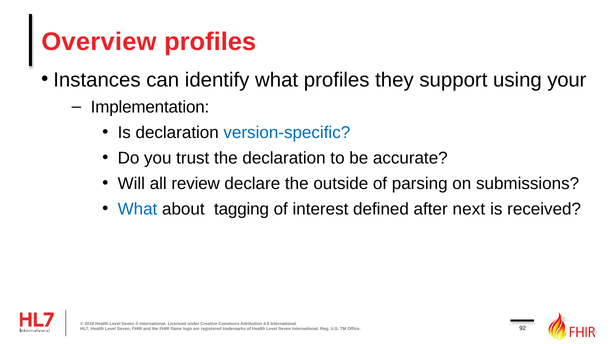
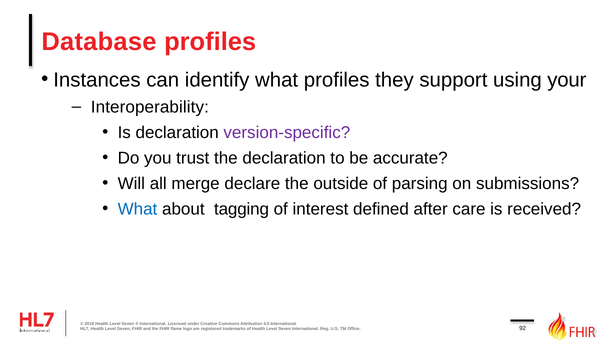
Overview: Overview -> Database (99, 42)
Implementation: Implementation -> Interoperability (150, 107)
version-specific colour: blue -> purple (287, 133)
review: review -> merge (196, 184)
next: next -> care (469, 209)
